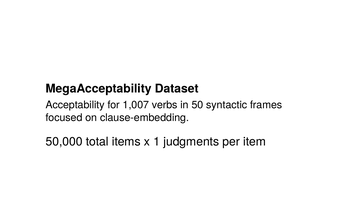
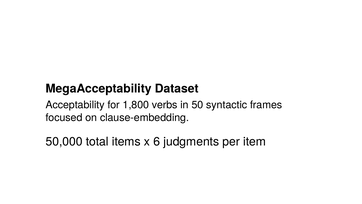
1,007: 1,007 -> 1,800 (136, 105)
1: 1 -> 6 (157, 141)
